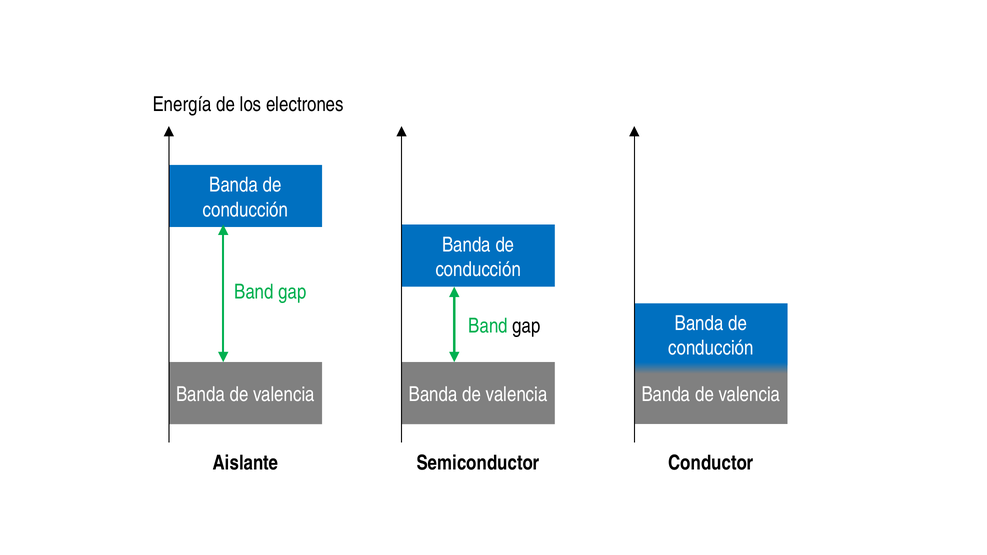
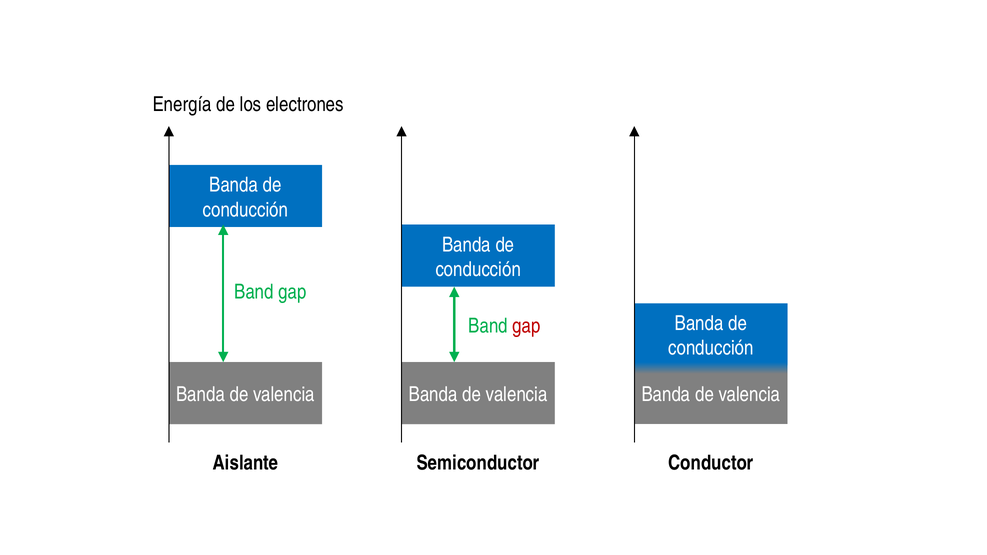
gap colour: black -> red (527, 326)
